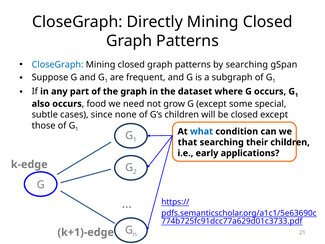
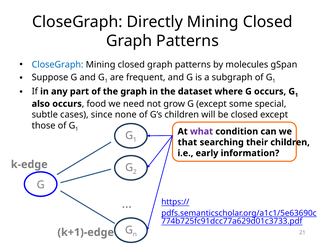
by searching: searching -> molecules (247, 65)
what colour: blue -> purple (202, 131)
applications: applications -> information (250, 153)
